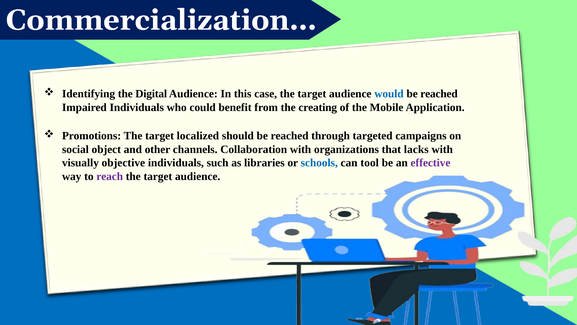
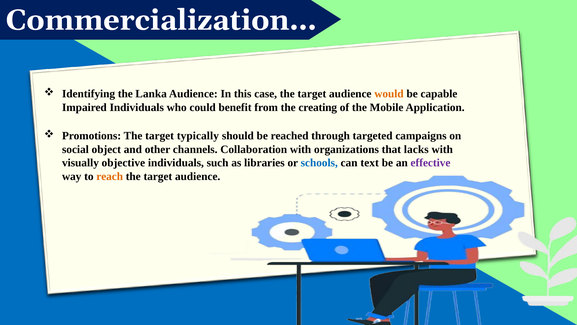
Digital: Digital -> Lanka (151, 94)
would colour: blue -> orange (389, 94)
reached: reached -> capable (439, 94)
localized: localized -> typically (198, 136)
tool: tool -> text (370, 163)
reach colour: purple -> orange (110, 176)
